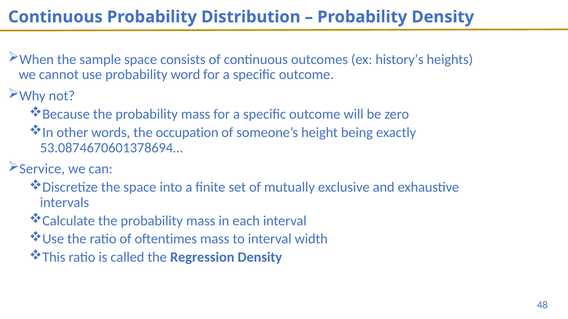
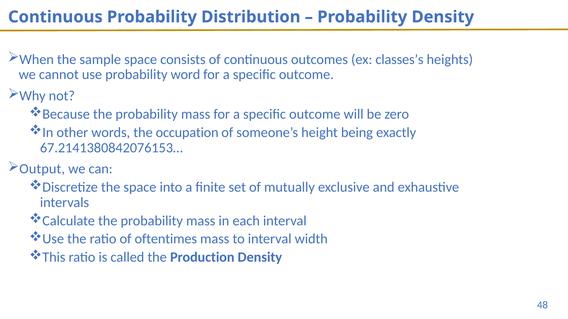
history’s: history’s -> classes’s (400, 59)
53.0874670601378694…: 53.0874670601378694… -> 67.2141380842076153… (111, 148)
Service: Service -> Output (42, 169)
Regression: Regression -> Production (202, 258)
